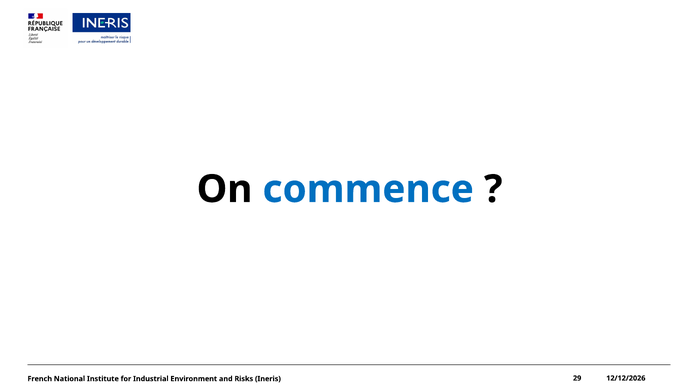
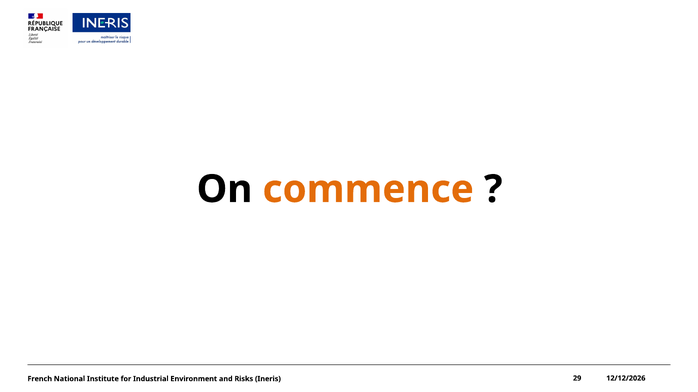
commence colour: blue -> orange (368, 190)
